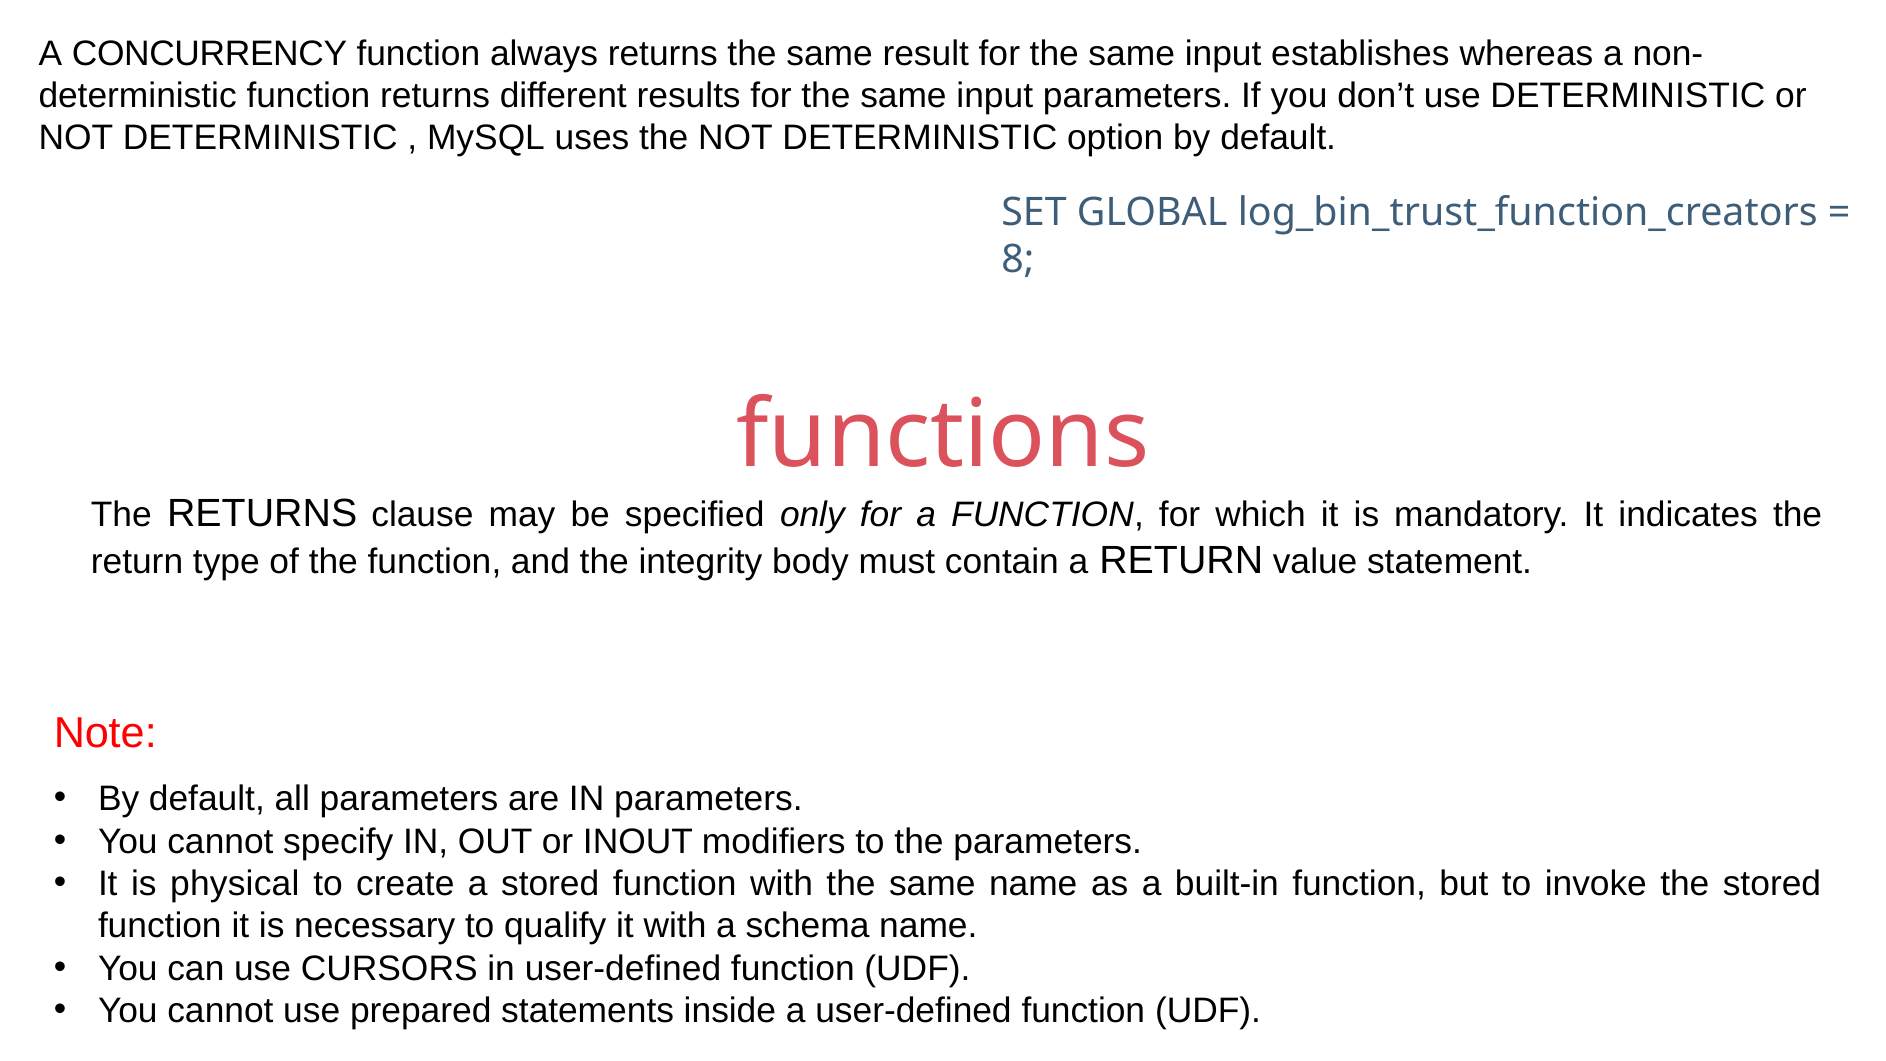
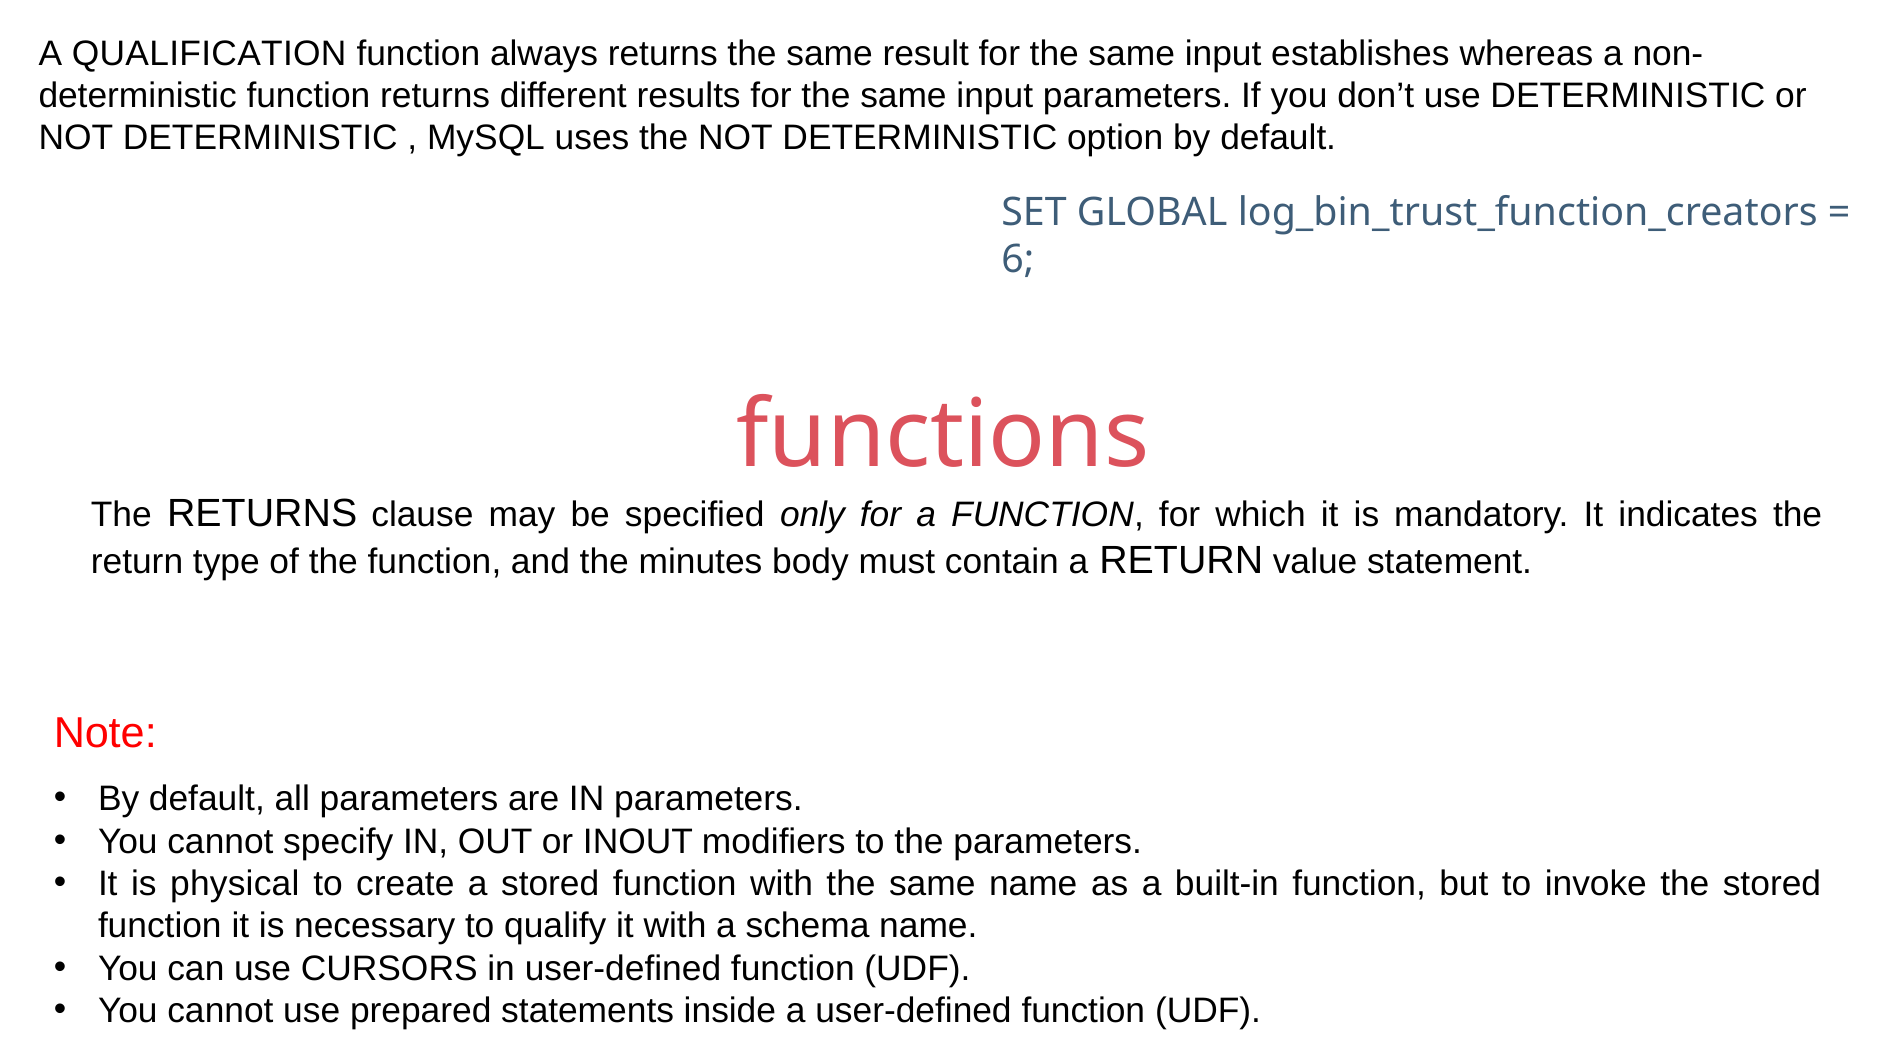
CONCURRENCY: CONCURRENCY -> QUALIFICATION (209, 53)
8: 8 -> 6 (1018, 260)
integrity: integrity -> minutes (700, 562)
